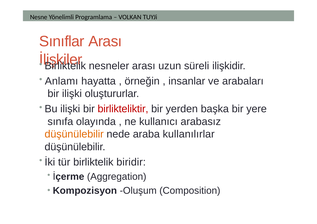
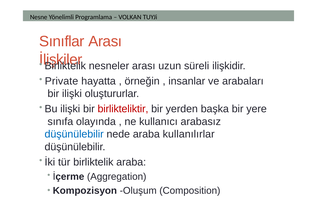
Anlamı: Anlamı -> Private (61, 81)
düşünülebilir colour: orange -> blue (74, 134)
birliktelik biridir: biridir -> araba (131, 162)
